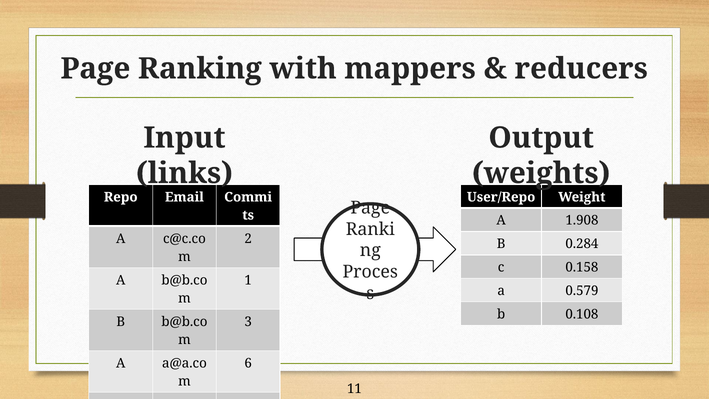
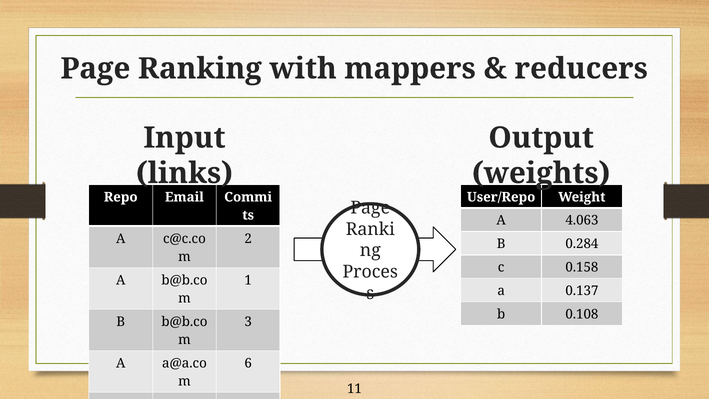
1.908: 1.908 -> 4.063 (582, 220)
0.579: 0.579 -> 0.137 (582, 291)
